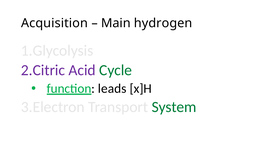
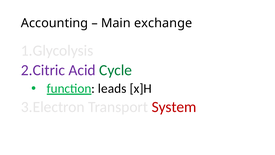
Acquisition: Acquisition -> Accounting (55, 23)
hydrogen: hydrogen -> exchange (163, 23)
System colour: green -> red (174, 107)
